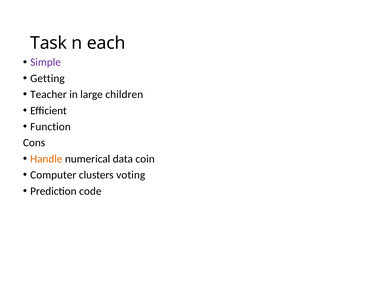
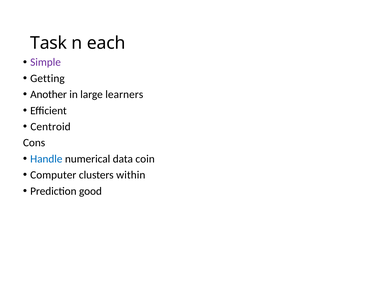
Teacher: Teacher -> Another (49, 94)
children: children -> learners (124, 94)
Function: Function -> Centroid (50, 127)
Handle colour: orange -> blue (46, 159)
voting: voting -> within (131, 175)
code: code -> good (90, 191)
